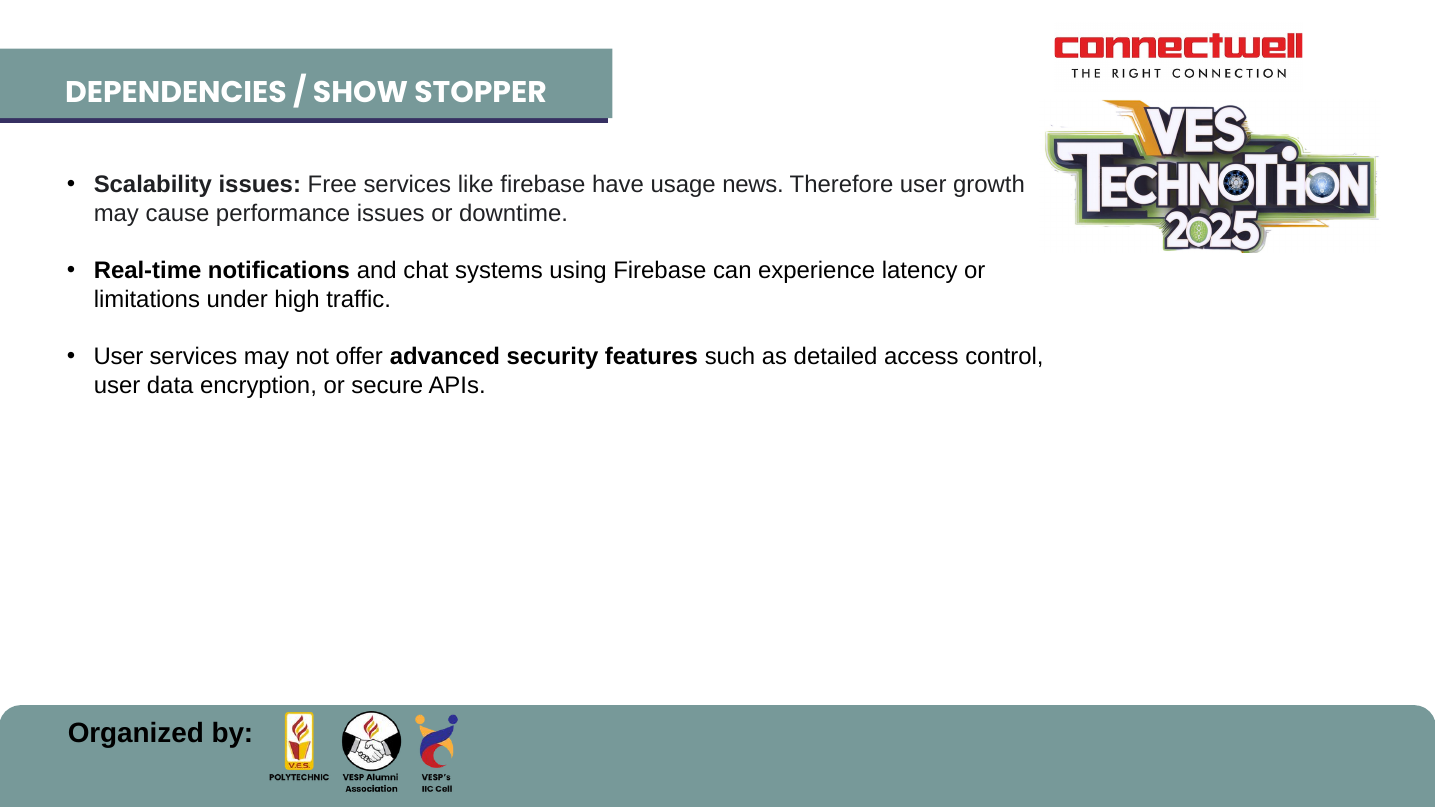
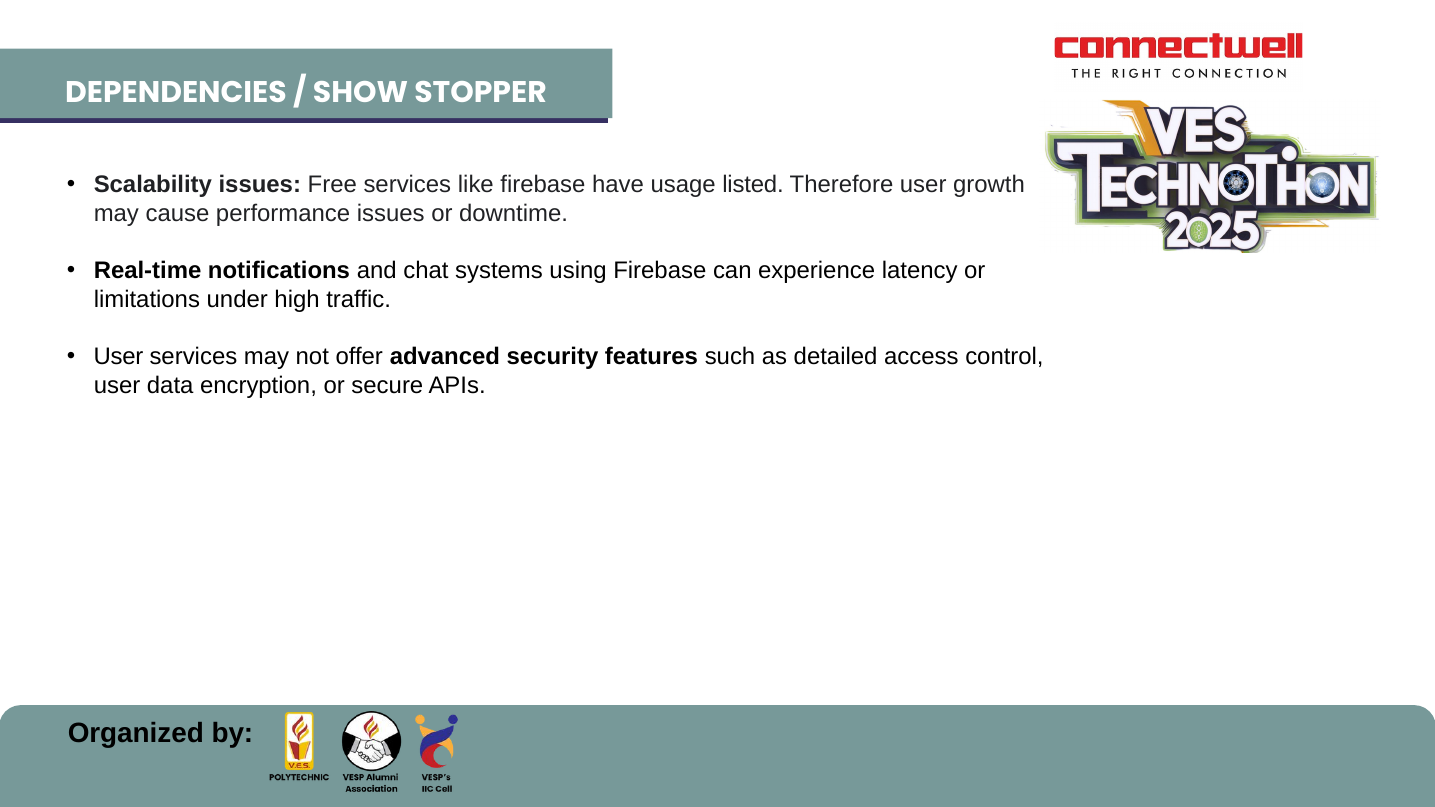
news: news -> listed (753, 185)
